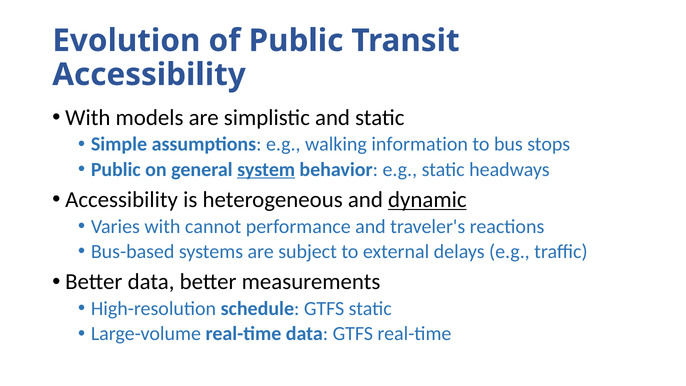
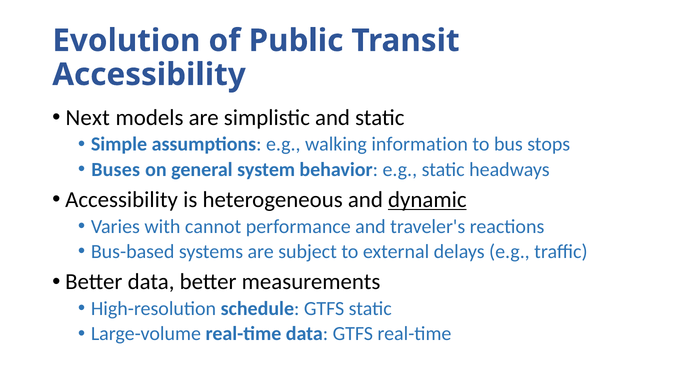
With: With -> Next (88, 118)
Public: Public -> Buses (116, 169)
system underline: present -> none (266, 169)
